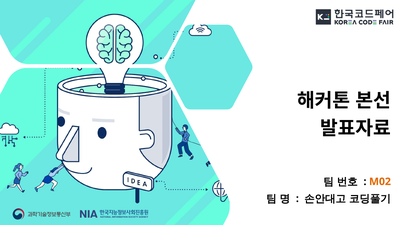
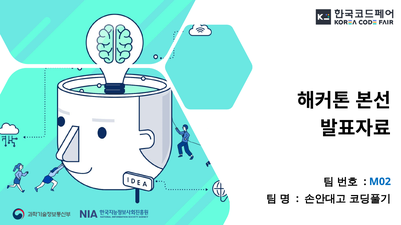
M02 colour: orange -> blue (380, 182)
